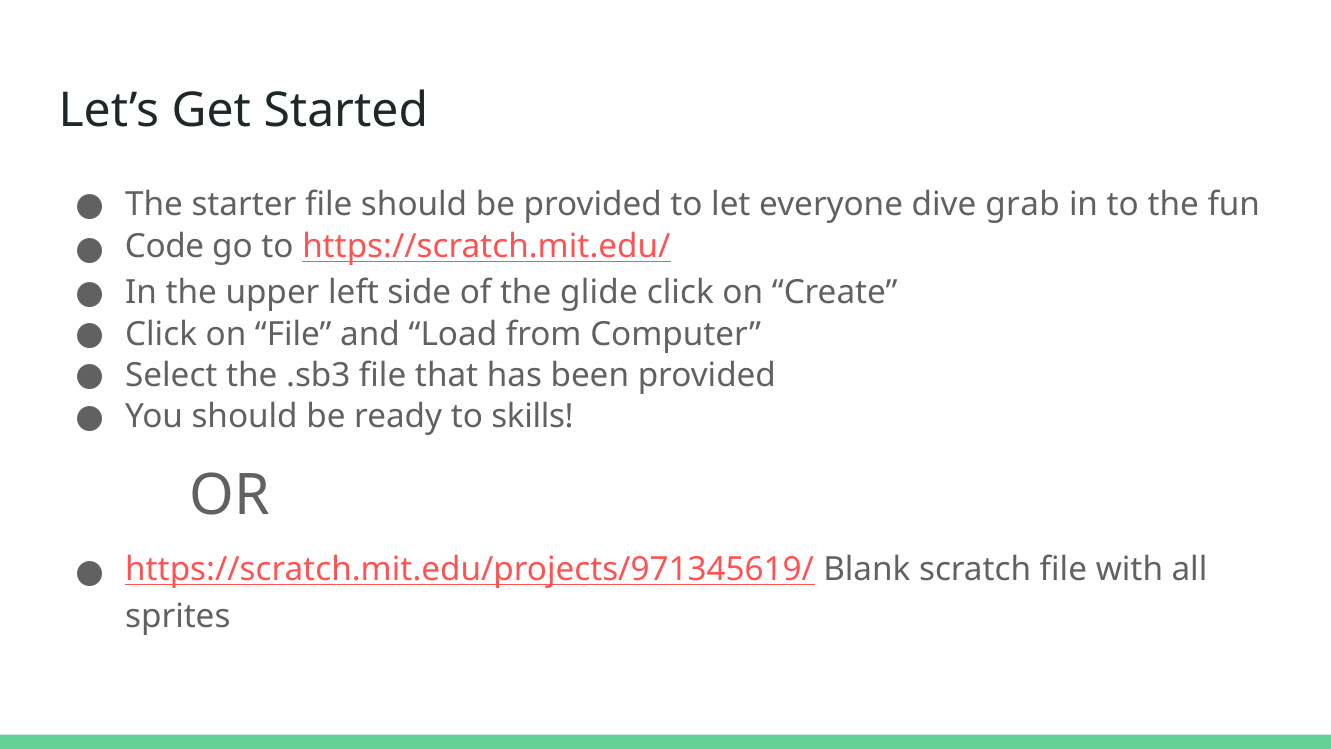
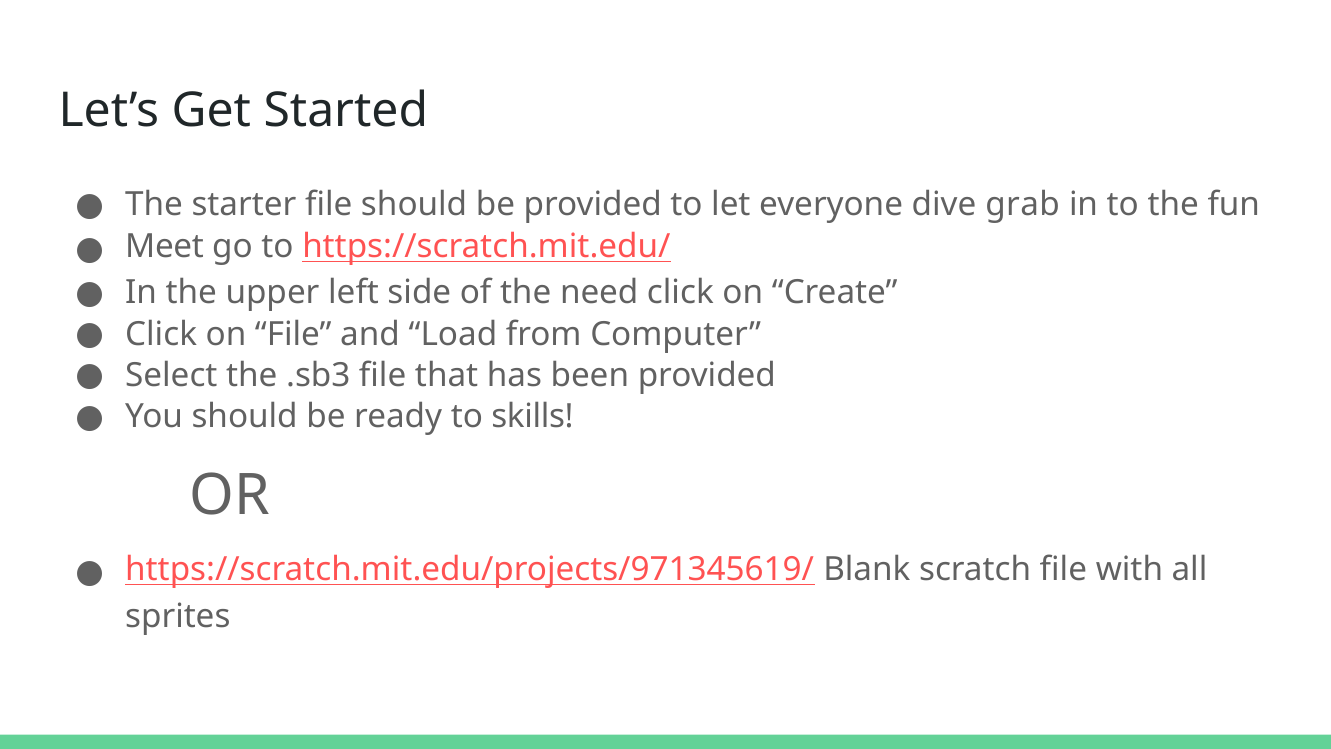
Code: Code -> Meet (165, 246)
glide: glide -> need (599, 293)
